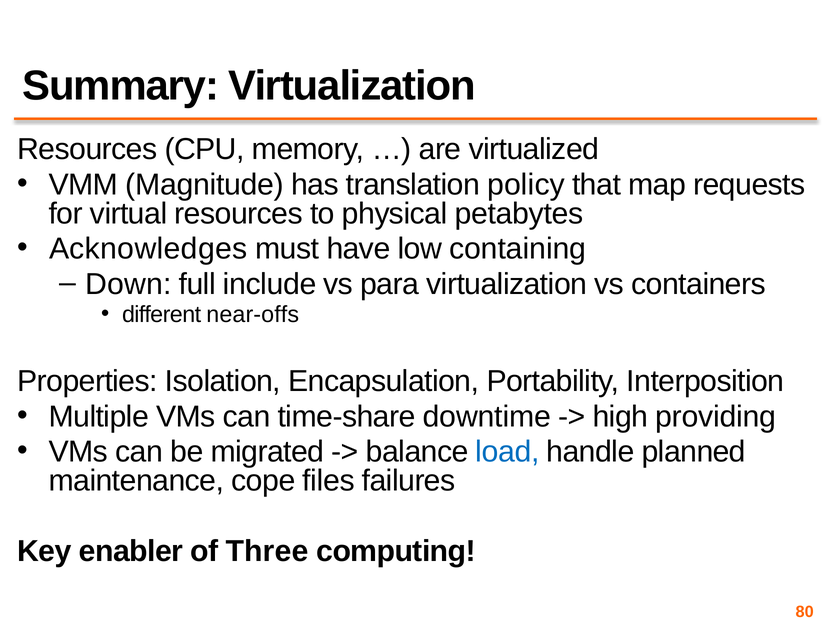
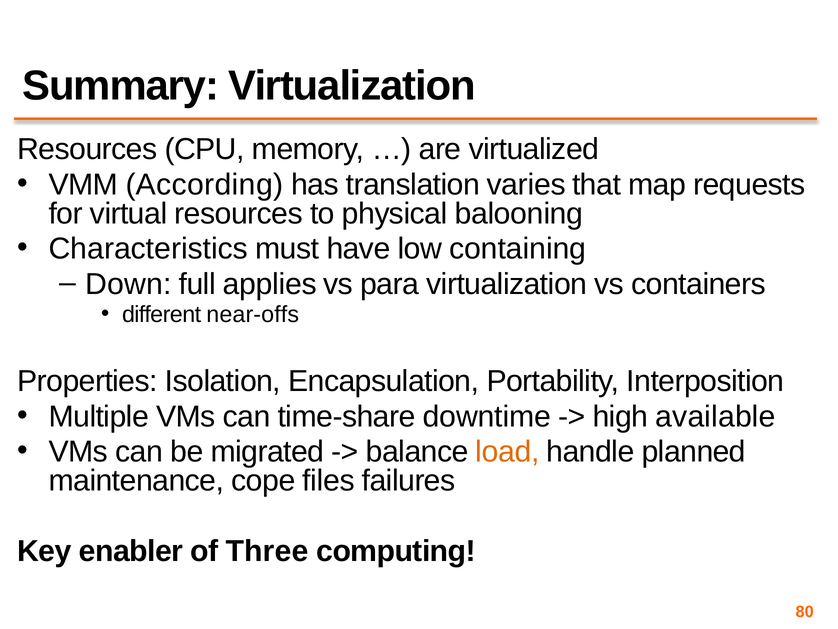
Magnitude: Magnitude -> According (204, 184)
policy: policy -> varies (526, 184)
petabytes: petabytes -> balooning (519, 214)
Acknowledges: Acknowledges -> Characteristics (148, 249)
include: include -> applies (270, 284)
providing: providing -> available (716, 416)
load colour: blue -> orange (508, 451)
